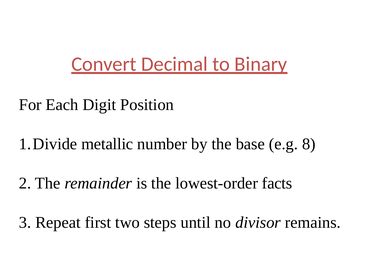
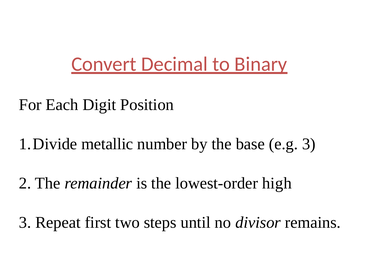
e.g 8: 8 -> 3 (309, 144)
facts: facts -> high (277, 183)
